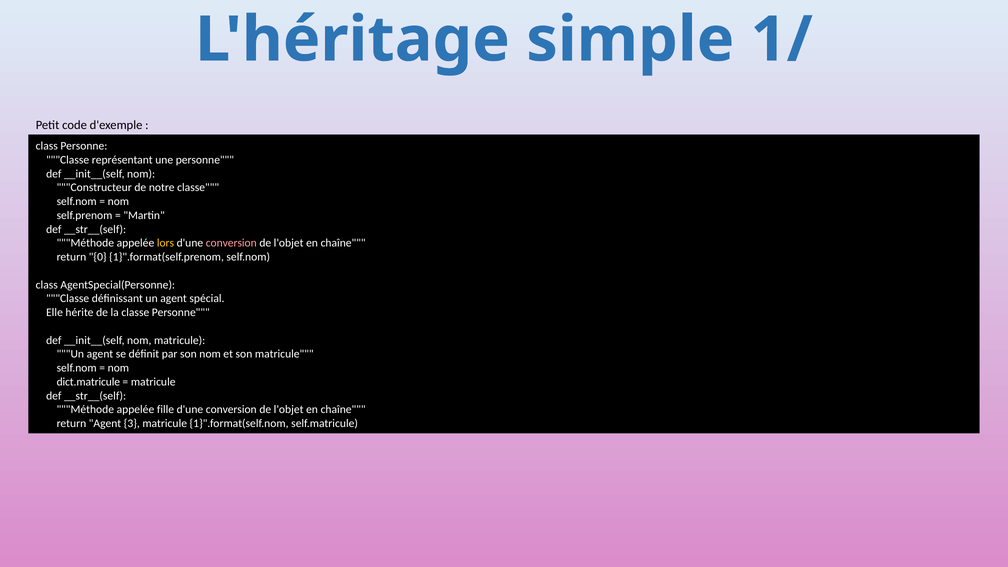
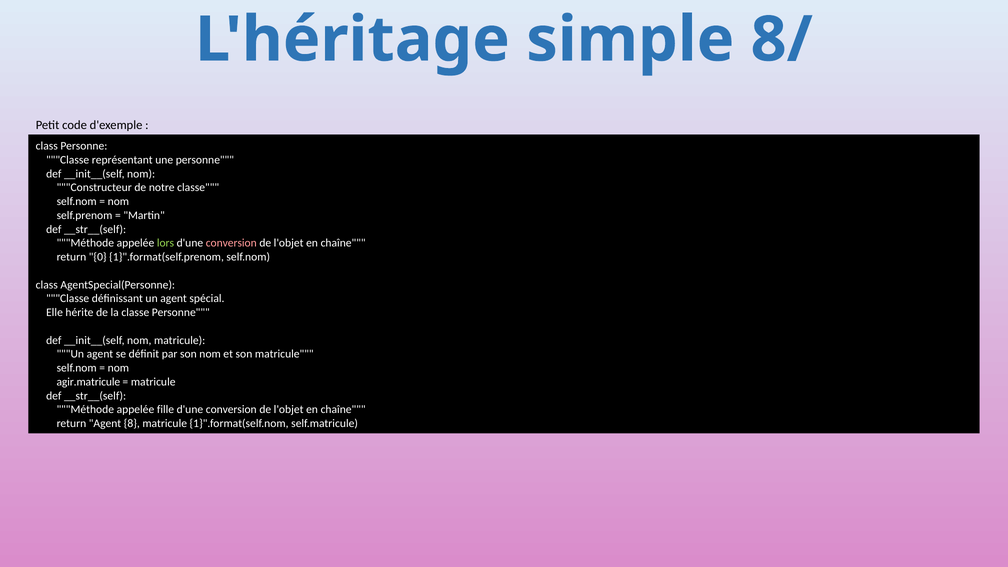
1/: 1/ -> 8/ (782, 40)
lors colour: yellow -> light green (166, 243)
dict.matricule: dict.matricule -> agir.matricule (88, 382)
3: 3 -> 8 (132, 423)
